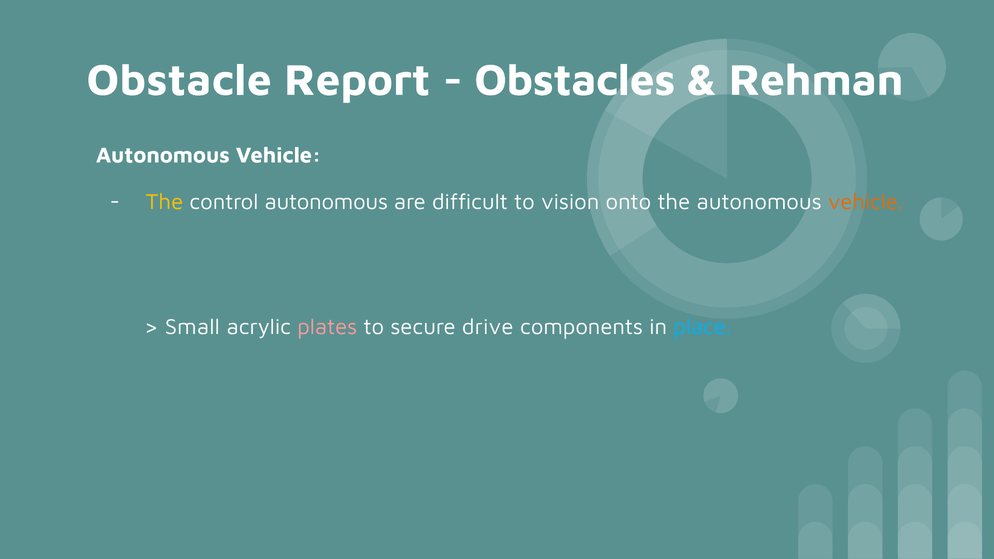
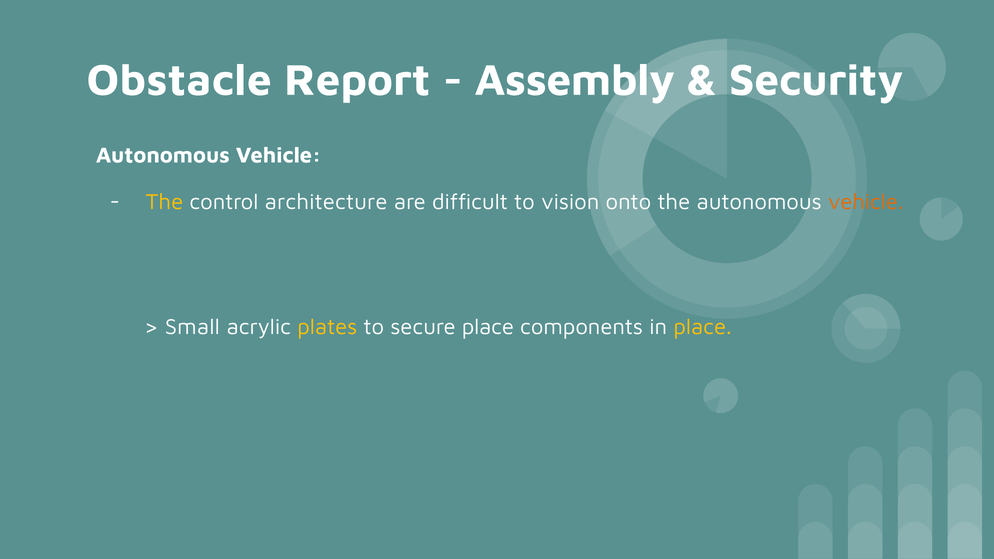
Obstacles: Obstacles -> Assembly (575, 80)
Rehman: Rehman -> Security (816, 80)
control autonomous: autonomous -> architecture (326, 202)
plates colour: pink -> yellow (327, 327)
secure drive: drive -> place (488, 327)
place colour: light blue -> yellow (703, 327)
